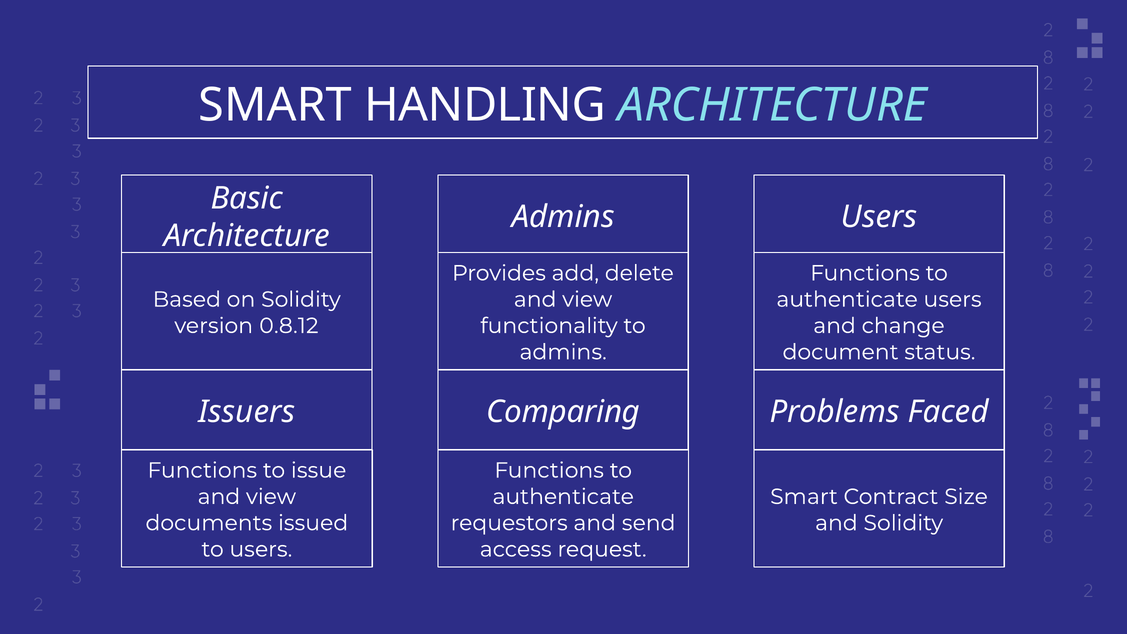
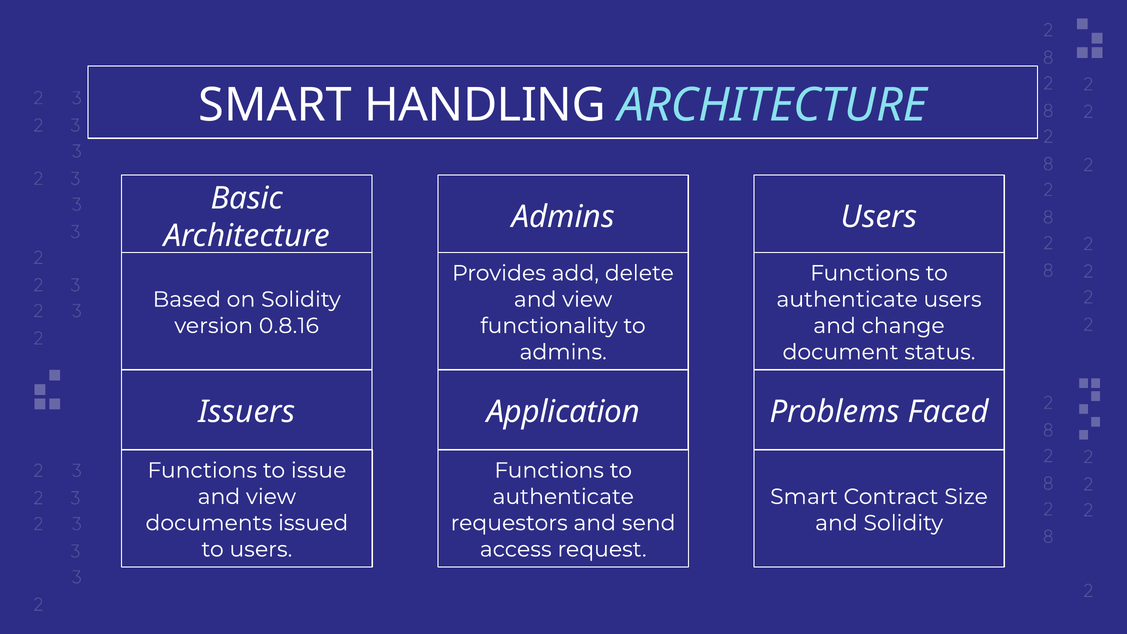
0.8.12: 0.8.12 -> 0.8.16 (289, 326)
Comparing: Comparing -> Application (563, 412)
